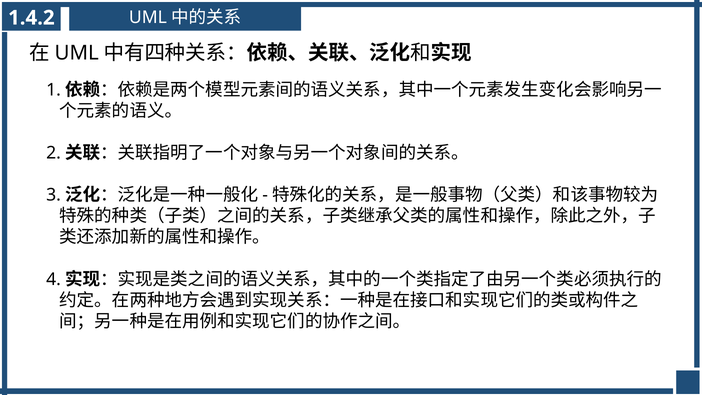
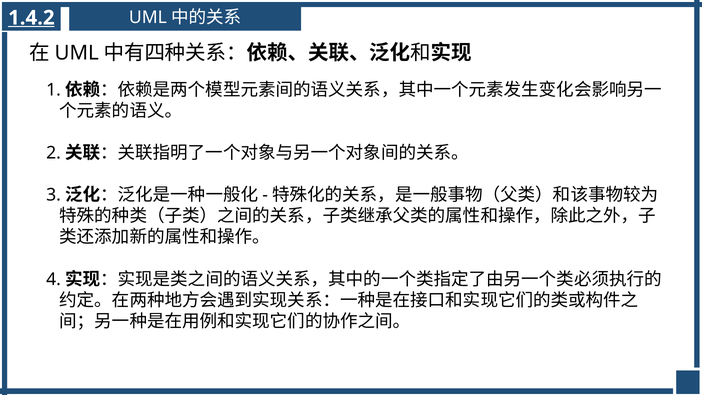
1.4.2 underline: none -> present (31, 18)
